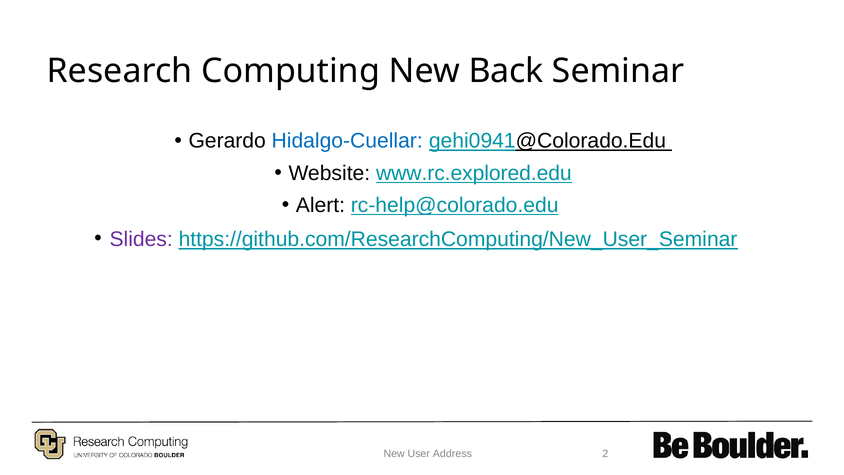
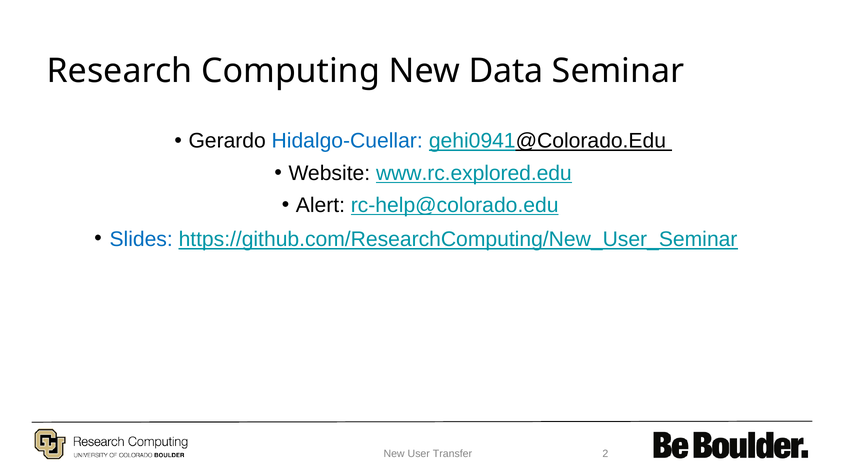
Back: Back -> Data (506, 71)
Slides colour: purple -> blue (141, 239)
Address: Address -> Transfer (452, 453)
